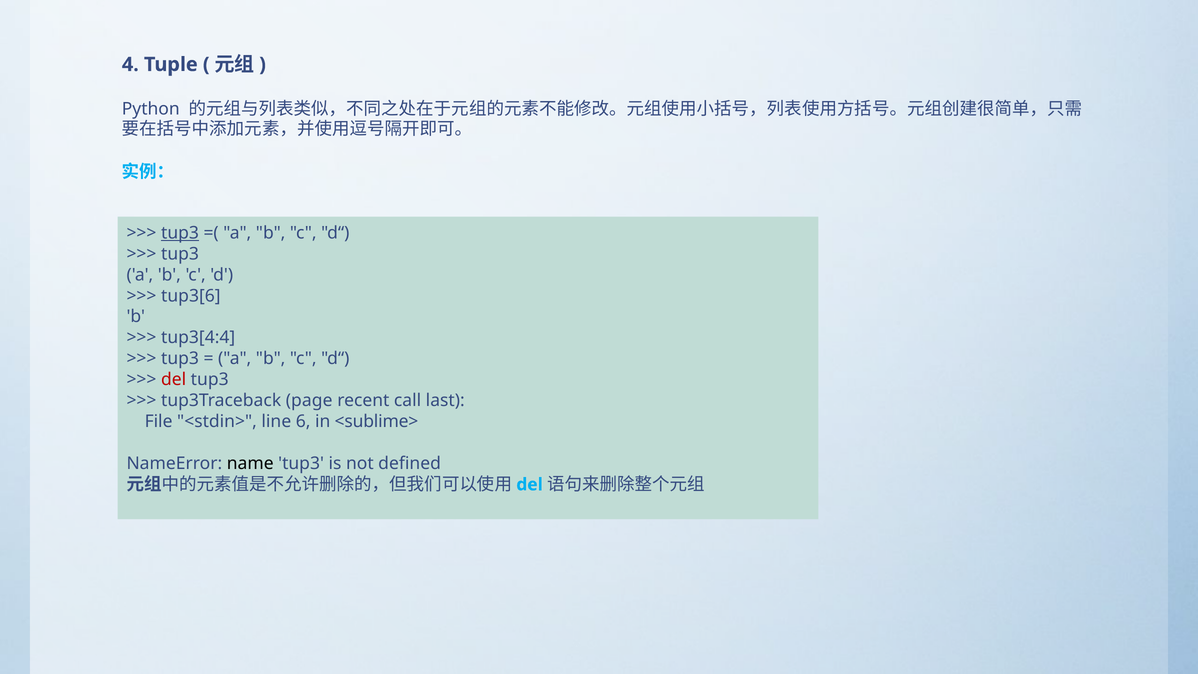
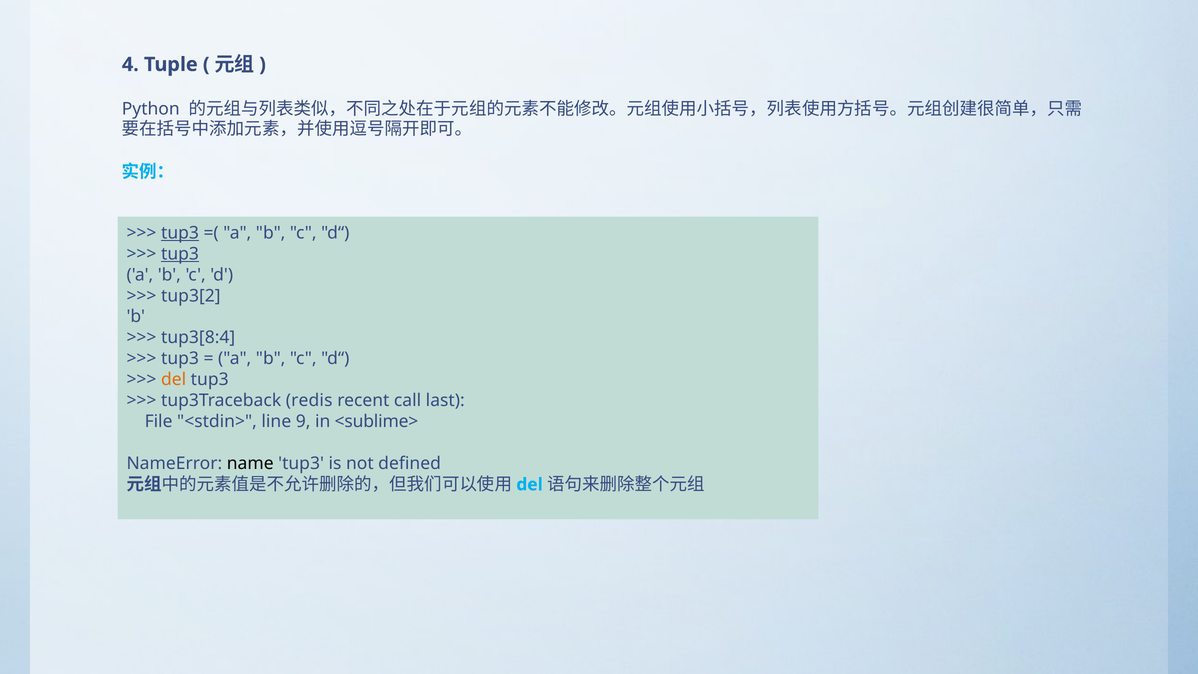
tup3 underline: none -> present (180, 254)
tup3[6: tup3[6 -> tup3[2 (191, 296)
tup3[4:4: tup3[4:4 -> tup3[8:4 (198, 338)
del colour: red -> orange (174, 380)
page: page -> redis (309, 401)
6: 6 -> 9 (303, 422)
